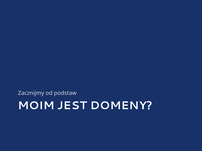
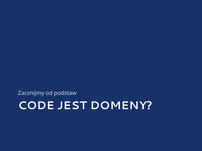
MOIM: MOIM -> CODE (36, 106)
